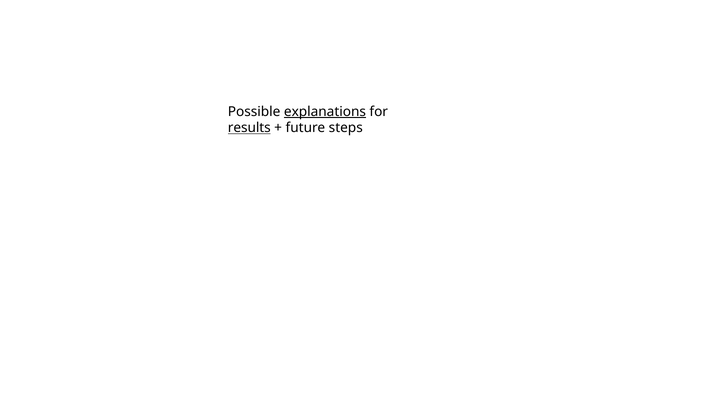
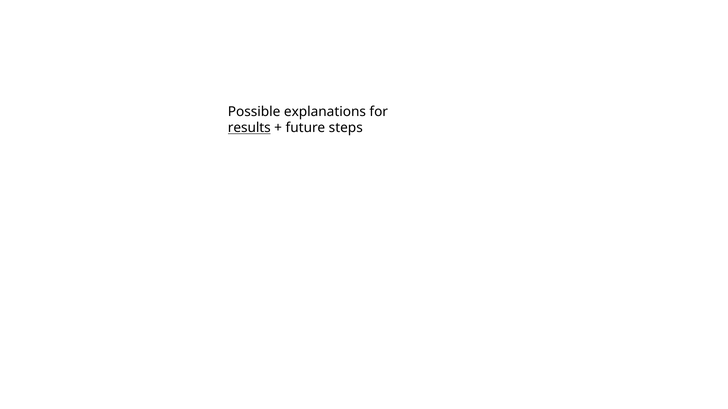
explanations underline: present -> none (325, 112)
